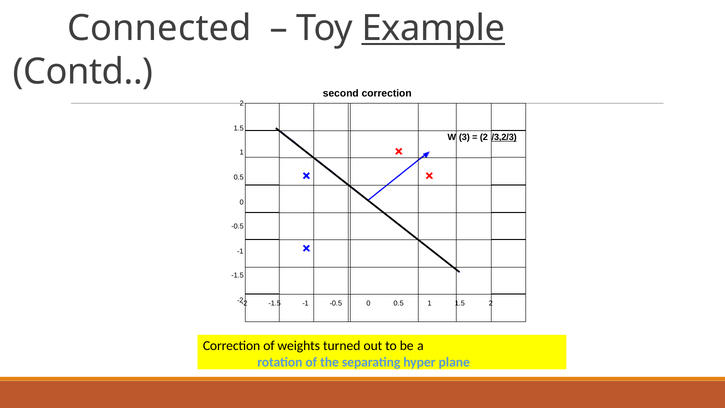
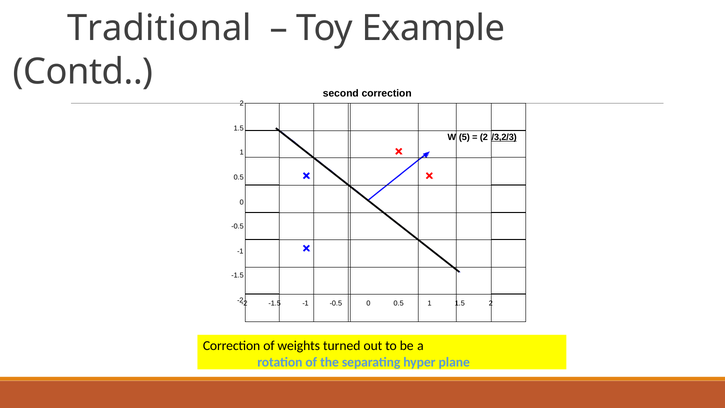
Connected: Connected -> Traditional (159, 28)
Example underline: present -> none (433, 28)
3: 3 -> 5 (464, 137)
